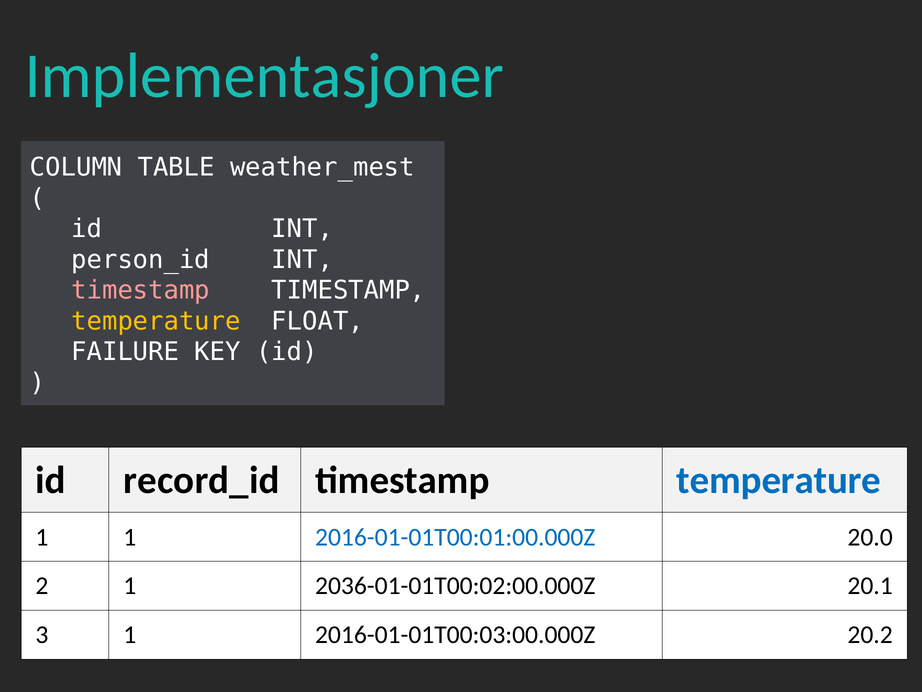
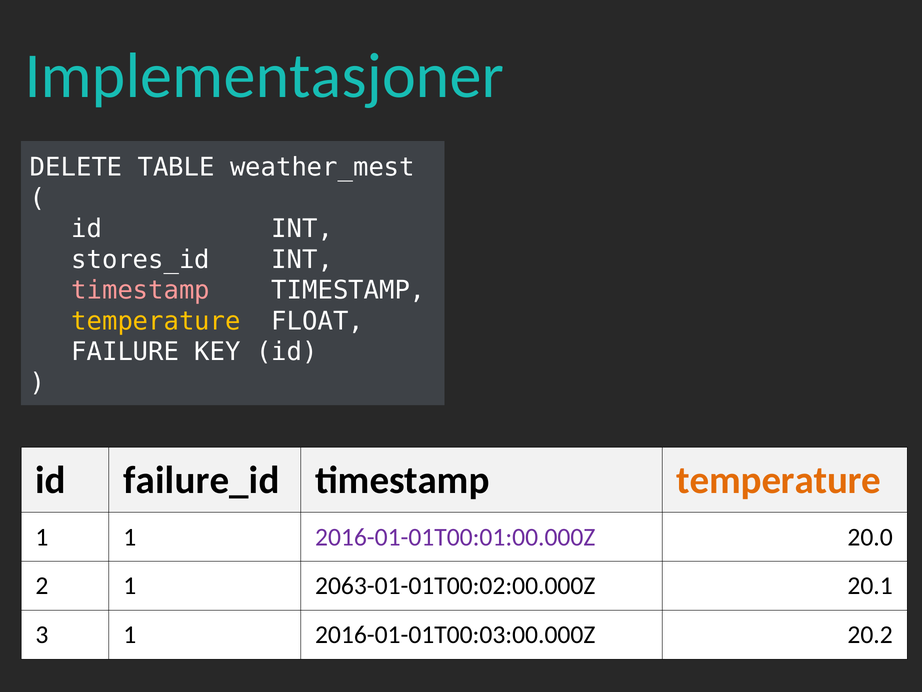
COLUMN: COLUMN -> DELETE (76, 167)
person_id: person_id -> stores_id (141, 259)
record_id: record_id -> failure_id (201, 480)
temperature colour: blue -> orange (779, 480)
2016-01-01T00:01:00.000Z colour: blue -> purple (455, 537)
2036-01-01T00:02:00.000Z: 2036-01-01T00:02:00.000Z -> 2063-01-01T00:02:00.000Z (455, 586)
